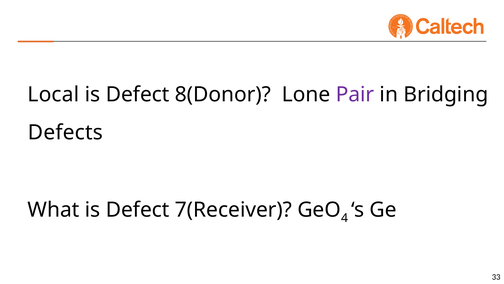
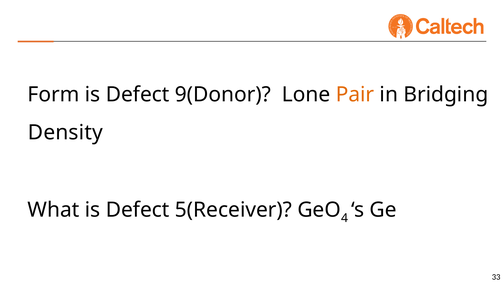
Local: Local -> Form (54, 94)
8(Donor: 8(Donor -> 9(Donor (223, 94)
Pair colour: purple -> orange (355, 94)
Defects: Defects -> Density (65, 132)
7(Receiver: 7(Receiver -> 5(Receiver (233, 209)
